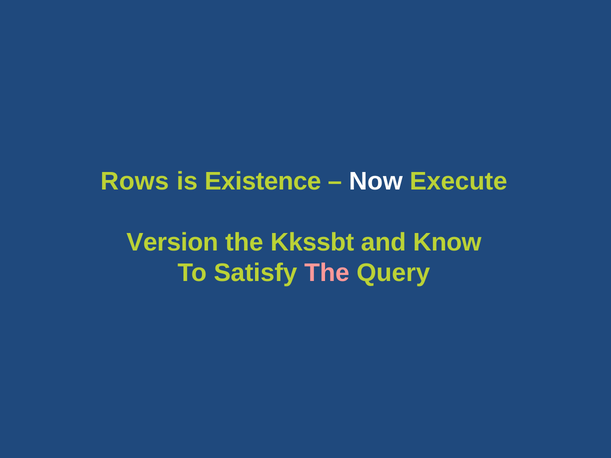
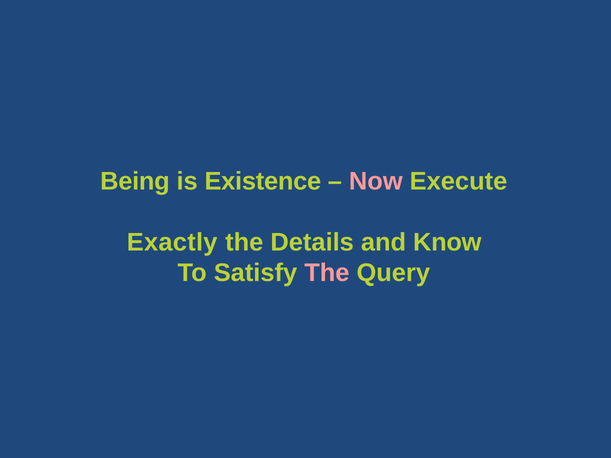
Rows: Rows -> Being (135, 181)
Now colour: white -> pink (376, 181)
Version: Version -> Exactly (172, 243)
Kkssbt: Kkssbt -> Details (312, 243)
